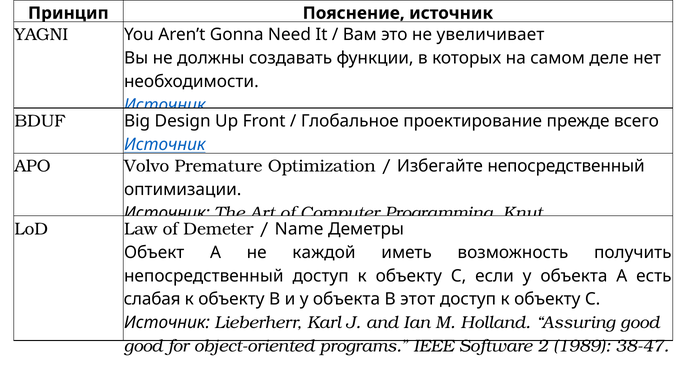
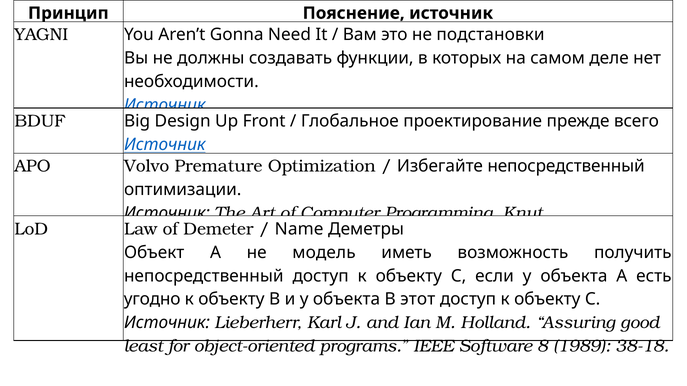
увеличивает: увеличивает -> подстановки (491, 35)
каждой: каждой -> модель (324, 253)
слабая: слабая -> угодно (152, 300)
good: good -> least (143, 347)
2: 2 -> 8 (543, 347)
38-47: 38-47 -> 38-18 (642, 347)
